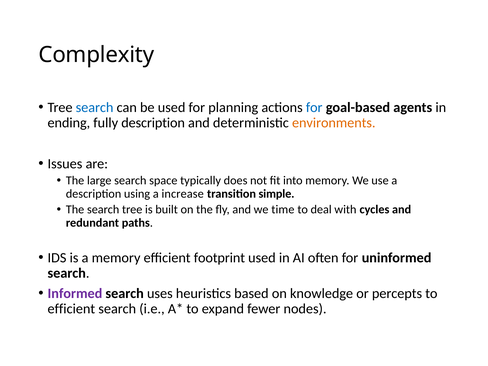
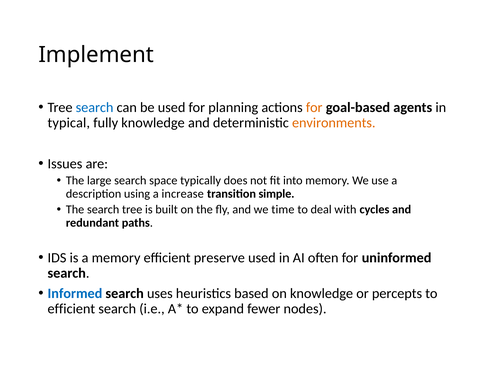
Complexity: Complexity -> Implement (96, 55)
for colour: blue -> orange (314, 107)
ending: ending -> typical (69, 123)
fully description: description -> knowledge (153, 123)
footprint: footprint -> preserve (219, 258)
Informed colour: purple -> blue (75, 294)
